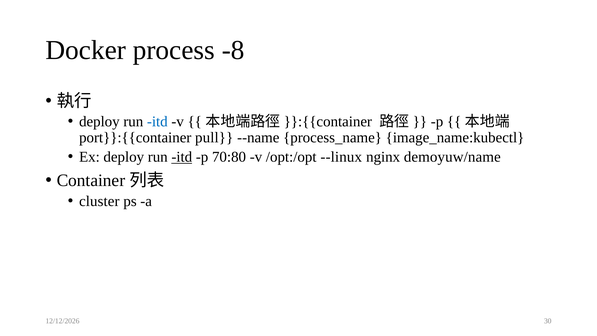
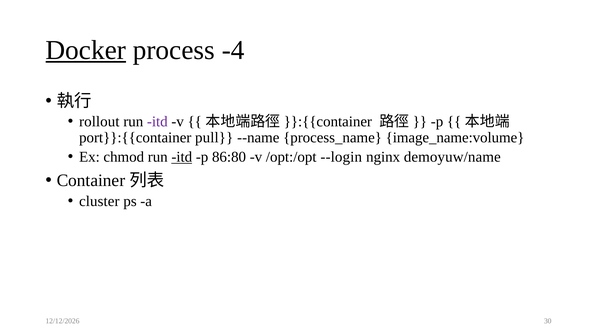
Docker underline: none -> present (86, 50)
-8: -8 -> -4 (233, 50)
deploy: deploy -> rollout (99, 121)
itd colour: blue -> purple (157, 121)
image_name:kubectl: image_name:kubectl -> image_name:volume (455, 138)
Ex deploy: deploy -> chmod (124, 157)
70:80: 70:80 -> 86:80 (229, 157)
--linux: --linux -> --login (341, 157)
